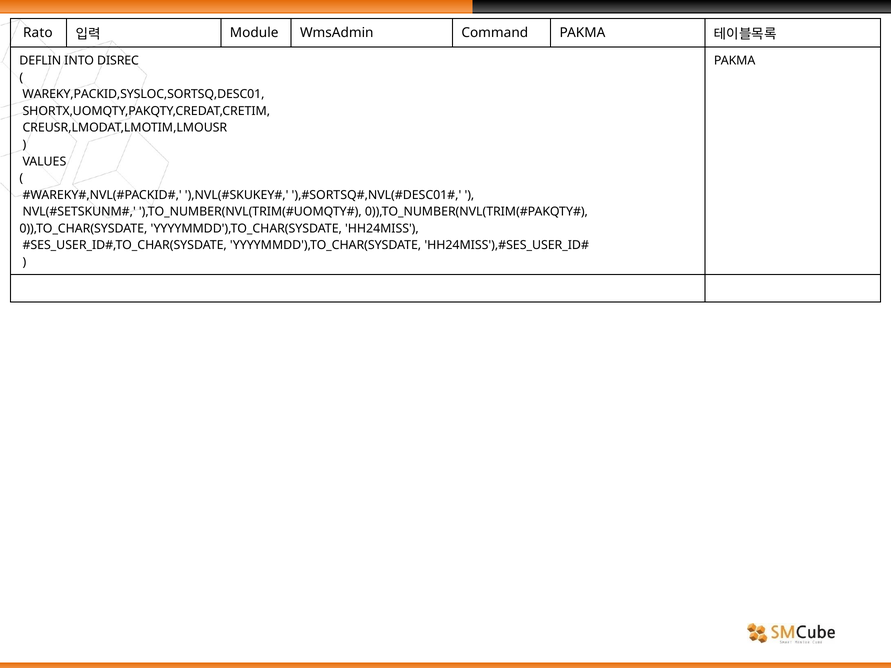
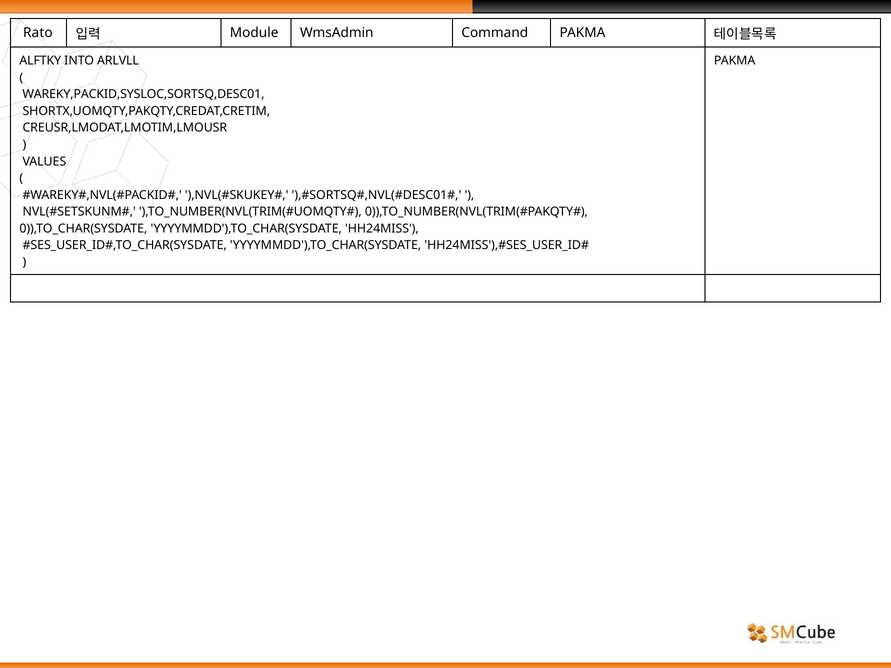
DEFLIN: DEFLIN -> ALFTKY (40, 61)
DISREC: DISREC -> ARLVLL (118, 61)
